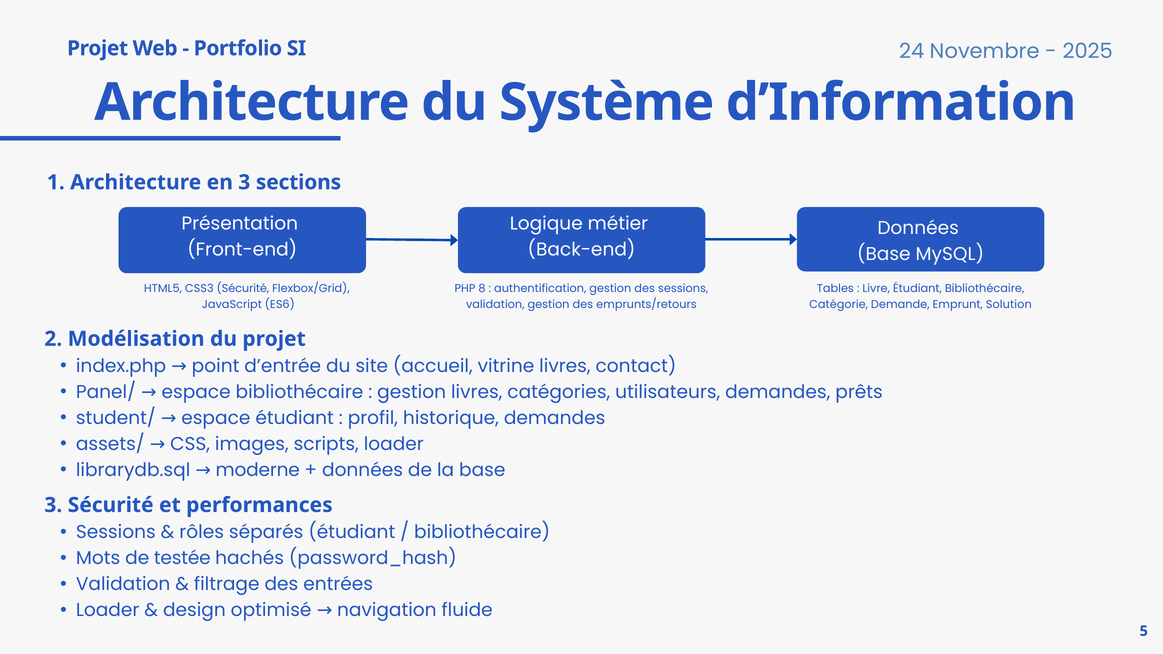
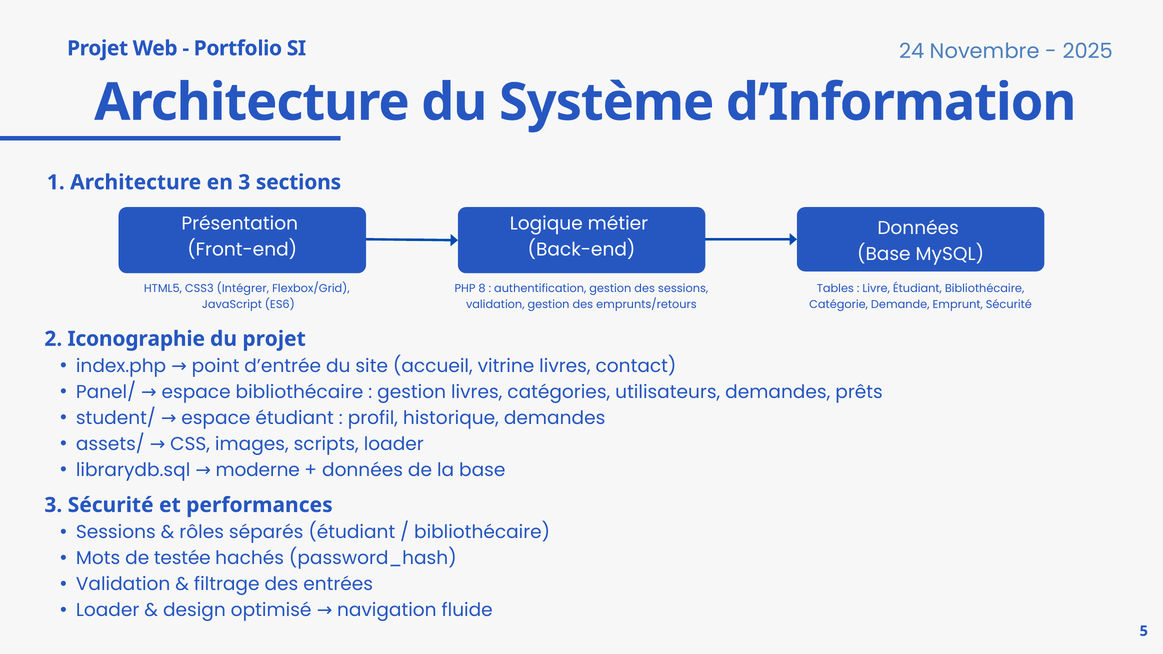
CSS3 Sécurité: Sécurité -> Intégrer (243, 289)
Emprunt Solution: Solution -> Sécurité (1009, 304)
Modélisation: Modélisation -> Iconographie (136, 339)
